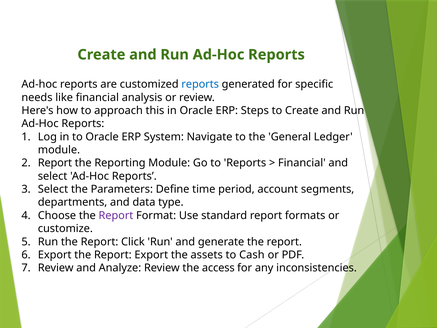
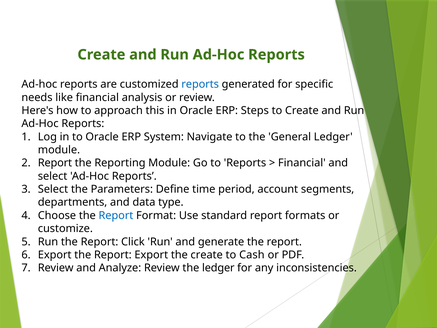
Report colour: purple -> blue (116, 215)
the assets: assets -> create (207, 255)
the access: access -> ledger (218, 268)
